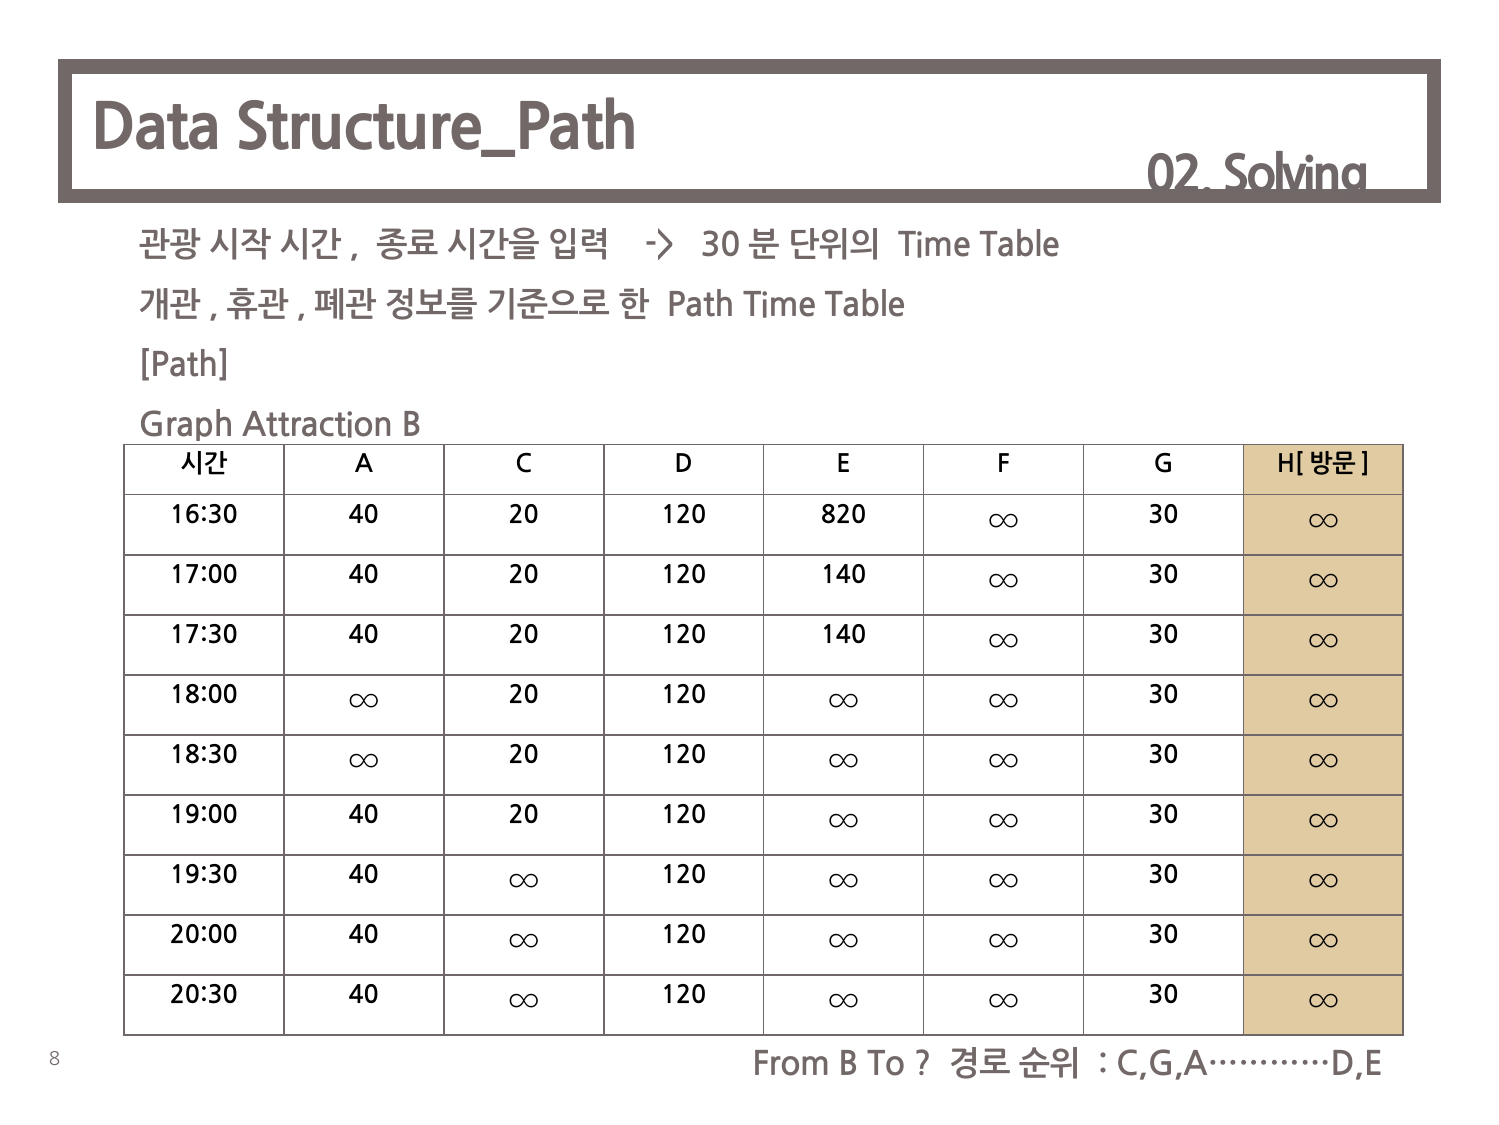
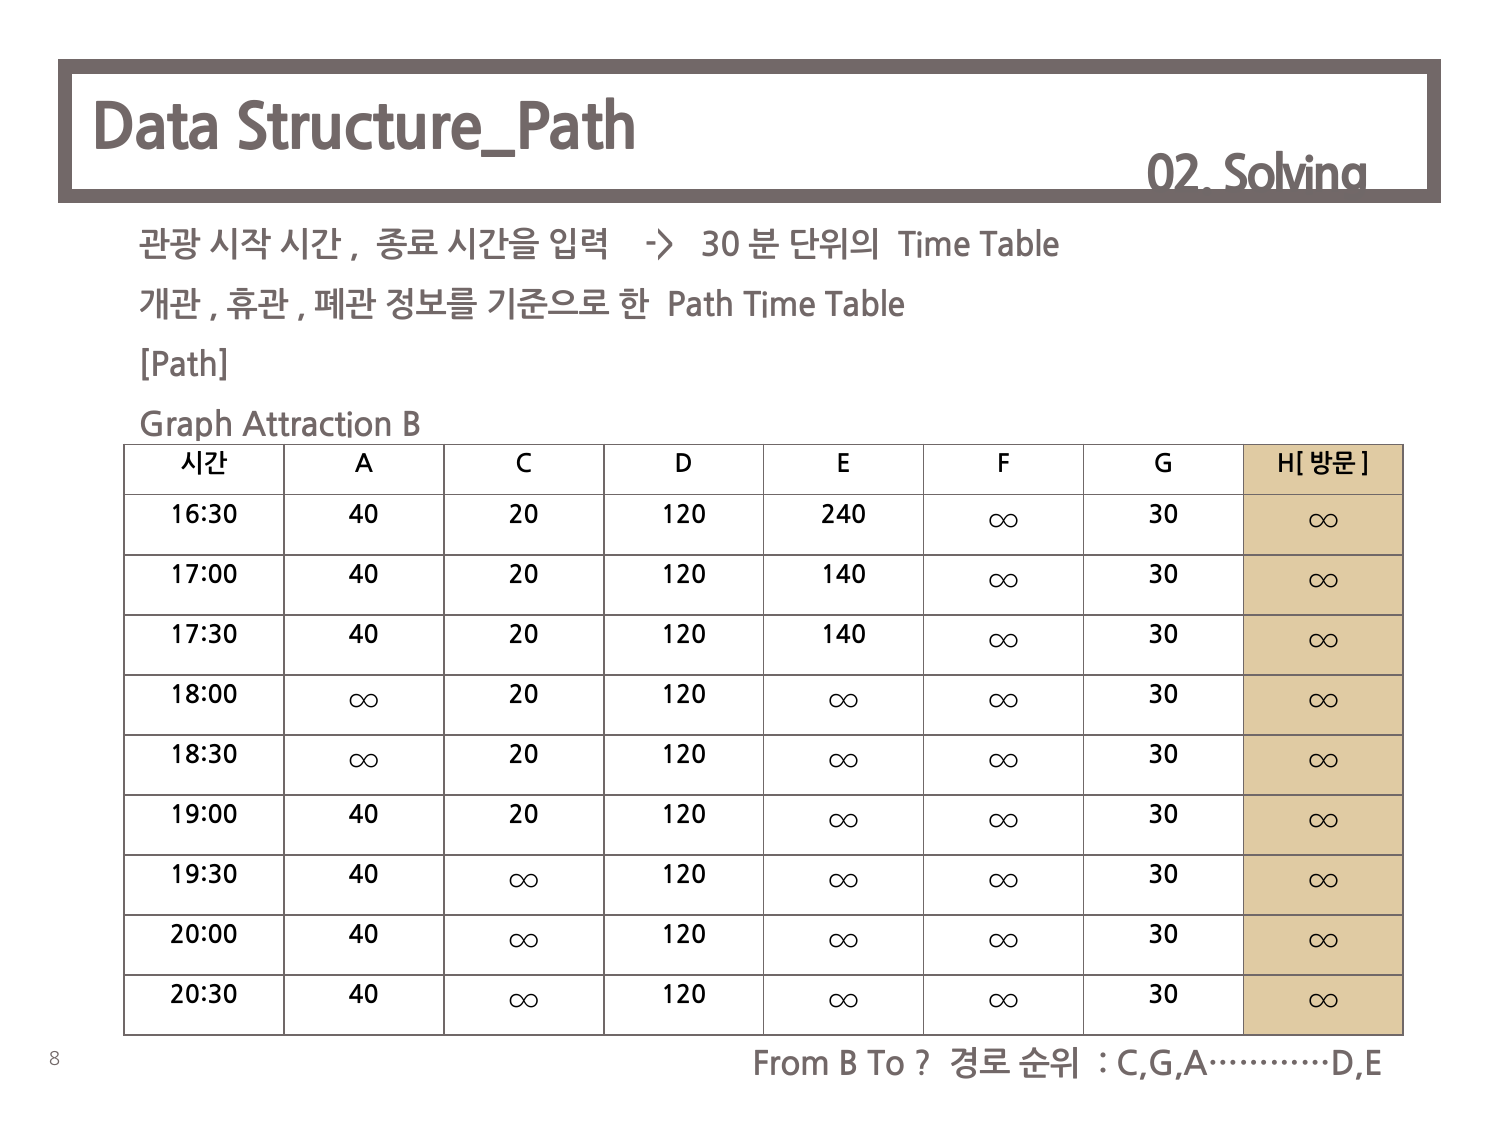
820: 820 -> 240 (844, 515)
